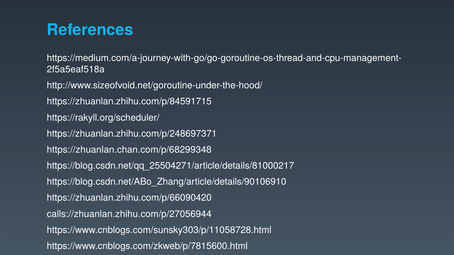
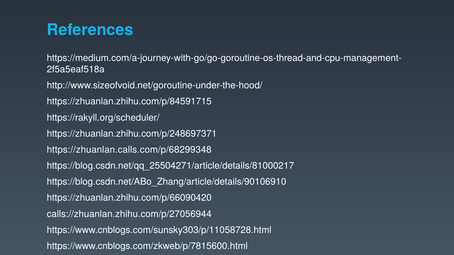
https://zhuanlan.chan.com/p/68299348: https://zhuanlan.chan.com/p/68299348 -> https://zhuanlan.calls.com/p/68299348 (129, 150)
